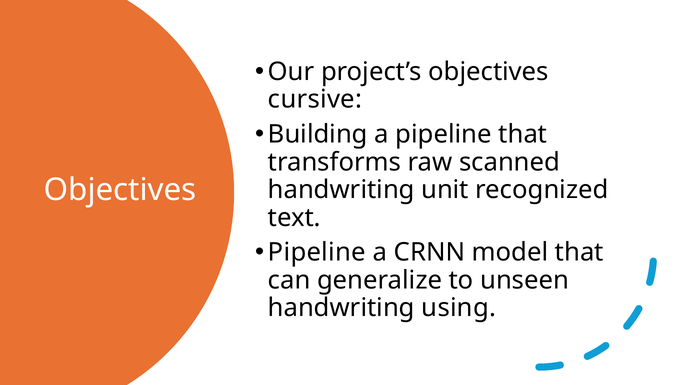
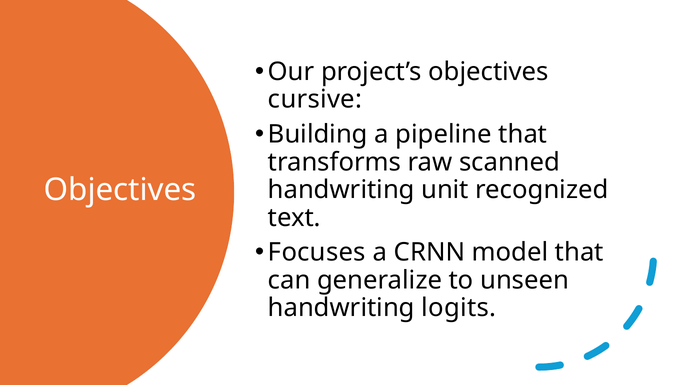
Pipeline: Pipeline -> Focuses (317, 253)
using: using -> logits (459, 308)
